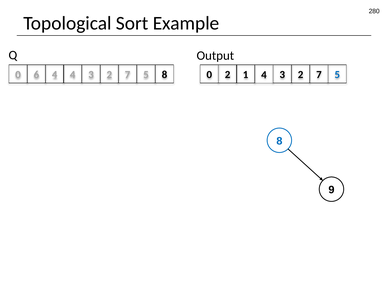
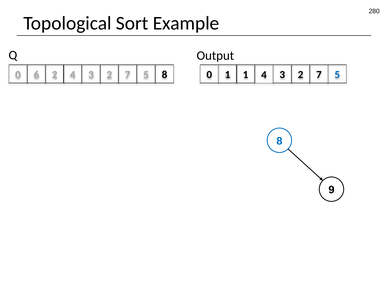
6 4: 4 -> 2 (55, 75)
3 2: 2 -> 1 (228, 75)
